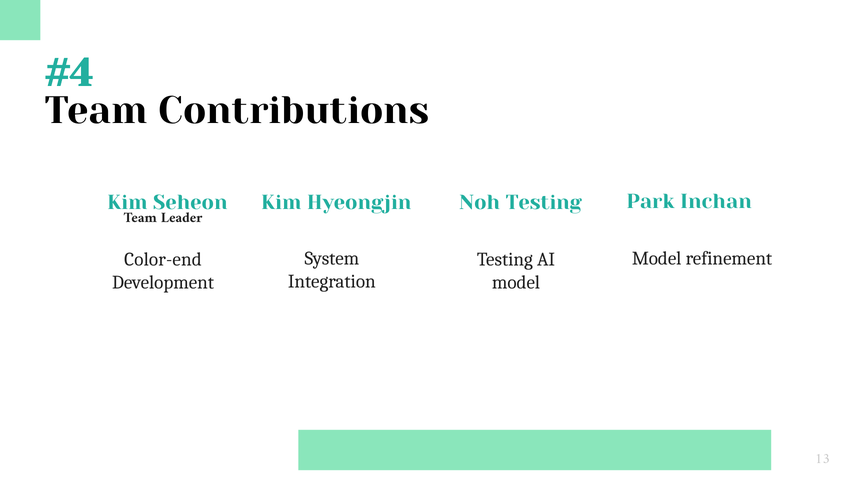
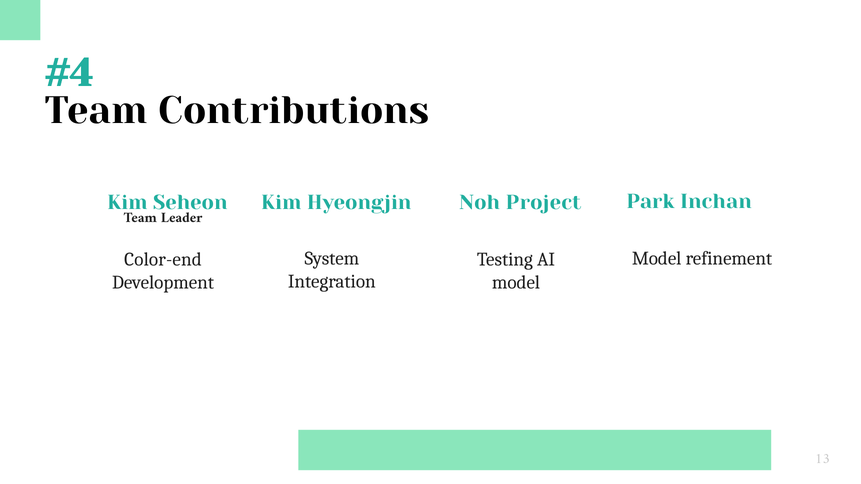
Noh Testing: Testing -> Project (544, 203)
